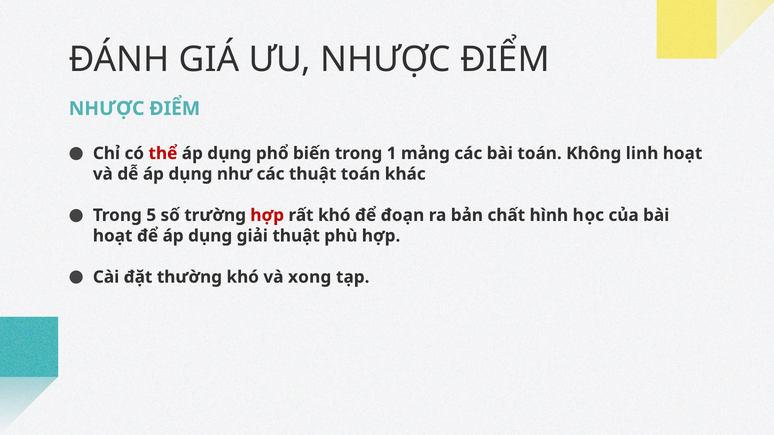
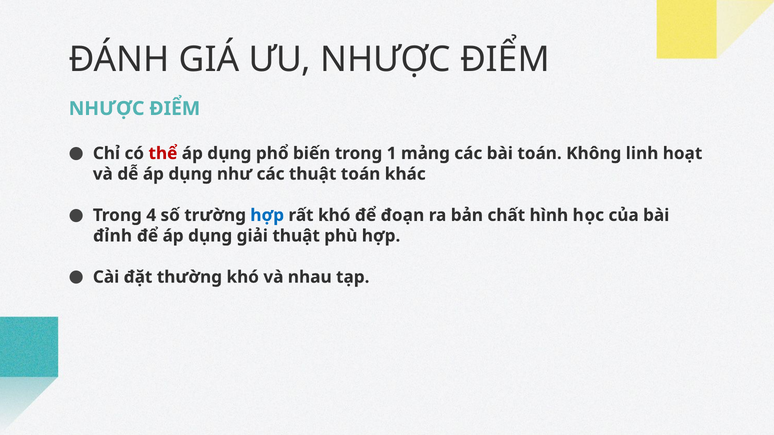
5: 5 -> 4 (151, 215)
hợp colour: red -> blue (267, 215)
hoạt: hoạt -> đỉnh (113, 236)
xong: xong -> nhau (310, 277)
